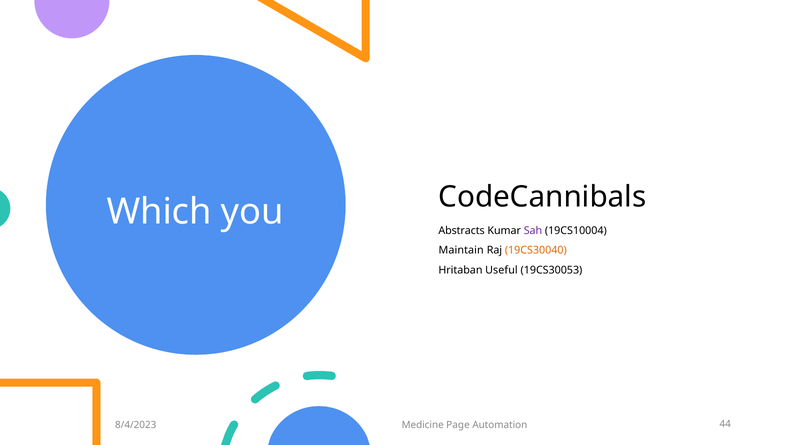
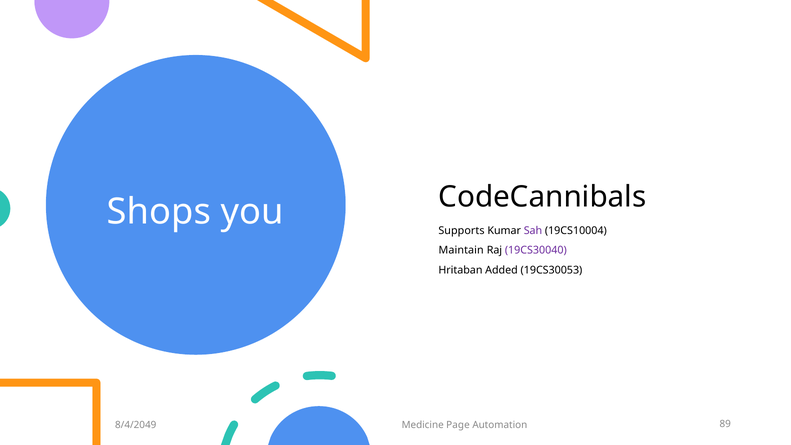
Which: Which -> Shops (159, 212)
Abstracts: Abstracts -> Supports (461, 231)
19CS30040 colour: orange -> purple (536, 250)
Useful: Useful -> Added (502, 270)
8/4/2023: 8/4/2023 -> 8/4/2049 (136, 425)
44: 44 -> 89 (725, 424)
